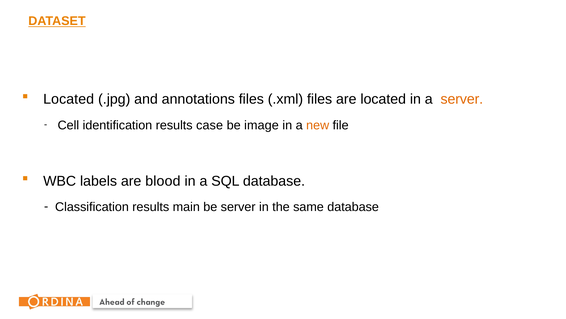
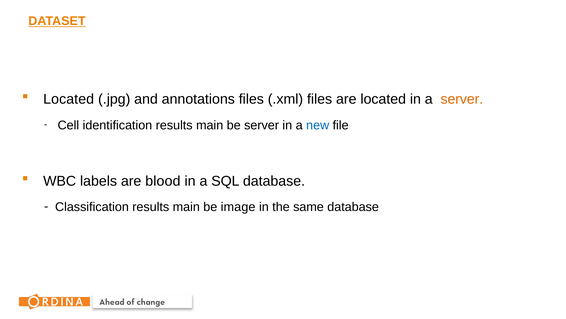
identification results case: case -> main (210, 125)
be image: image -> server (262, 125)
new colour: orange -> blue (318, 125)
be server: server -> image (238, 207)
